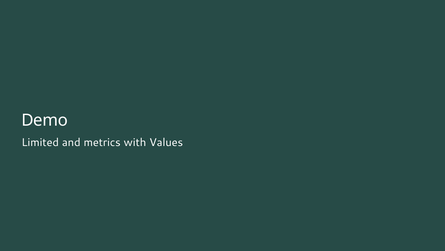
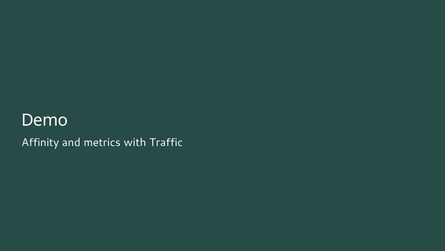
Limited: Limited -> Affinity (40, 142)
Values: Values -> Traffic (166, 142)
